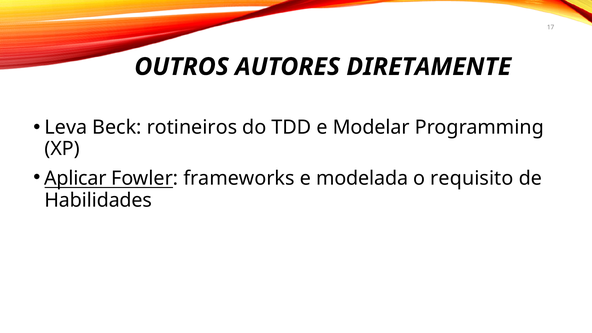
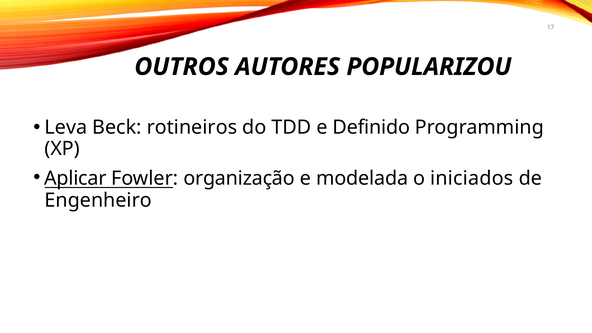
DIRETAMENTE: DIRETAMENTE -> POPULARIZOU (429, 67)
Modelar: Modelar -> Definido (371, 127)
frameworks: frameworks -> organização (239, 178)
requisito: requisito -> iniciados (472, 178)
Habilidades: Habilidades -> Engenheiro (98, 200)
